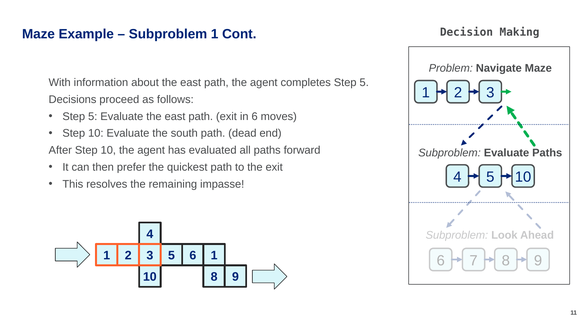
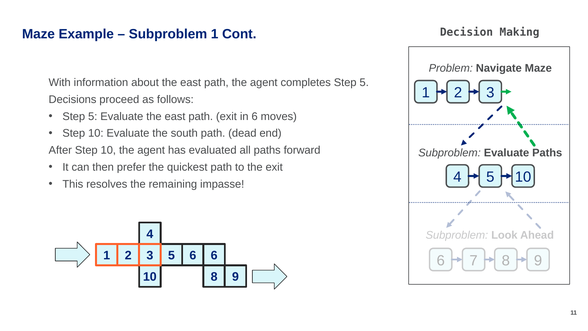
6 1: 1 -> 6 (214, 255)
